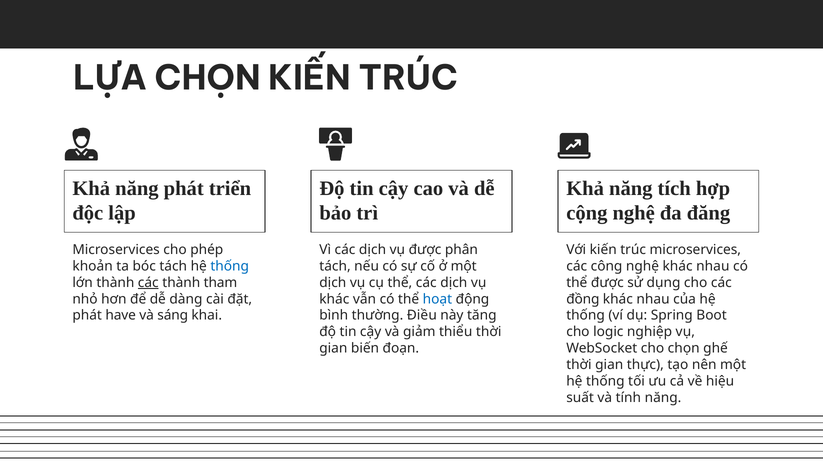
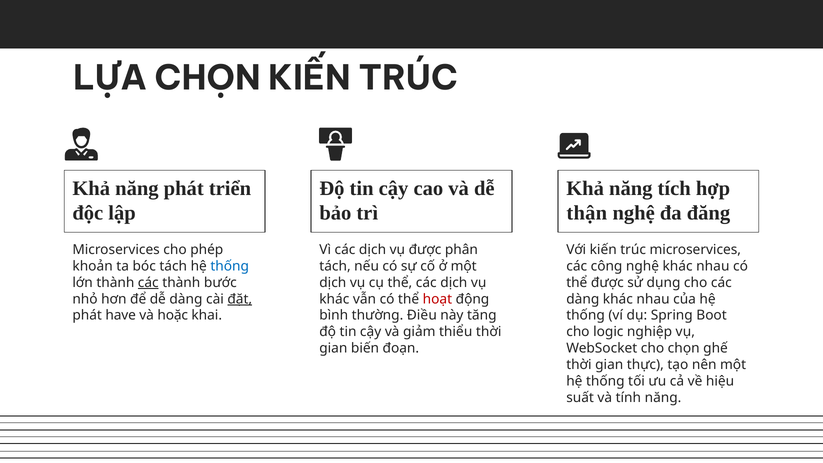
cộng: cộng -> thận (587, 213)
tham: tham -> bước (220, 283)
đặt underline: none -> present (240, 299)
hoạt colour: blue -> red (437, 299)
đồng: đồng -> dàng (583, 299)
sáng: sáng -> hoặc (173, 315)
